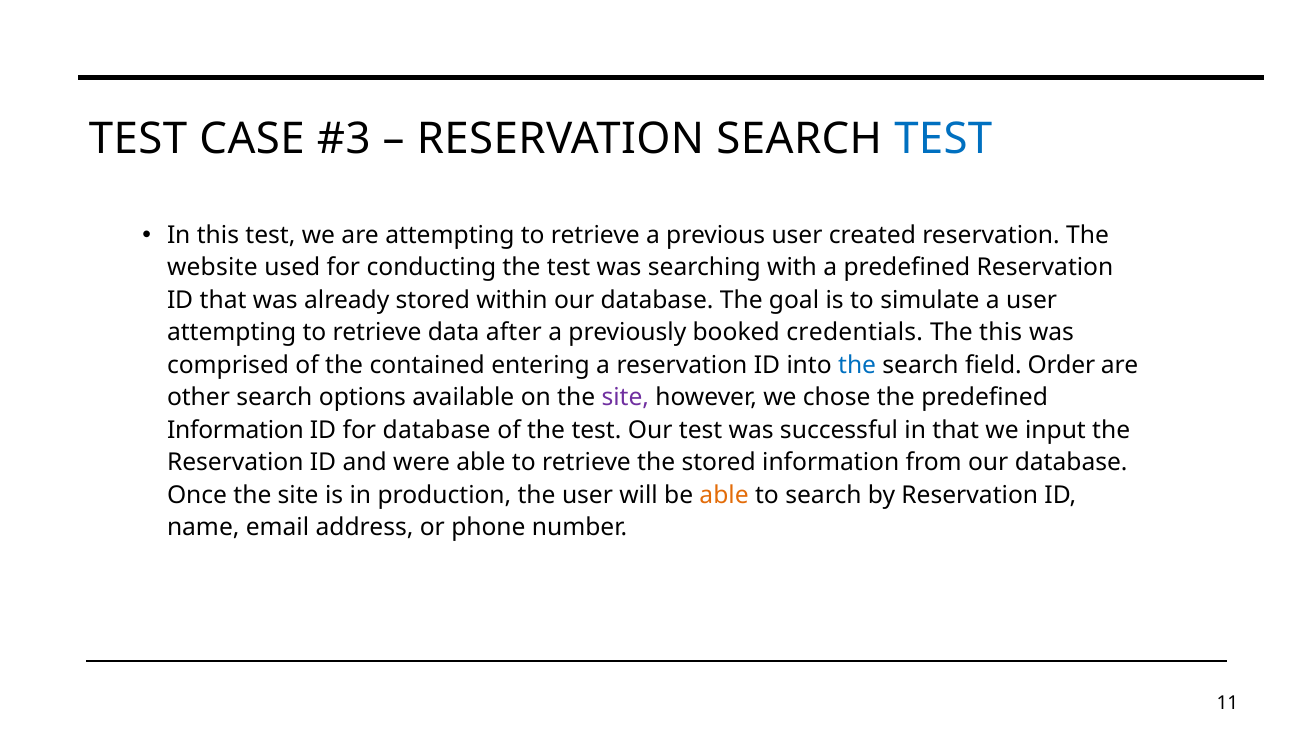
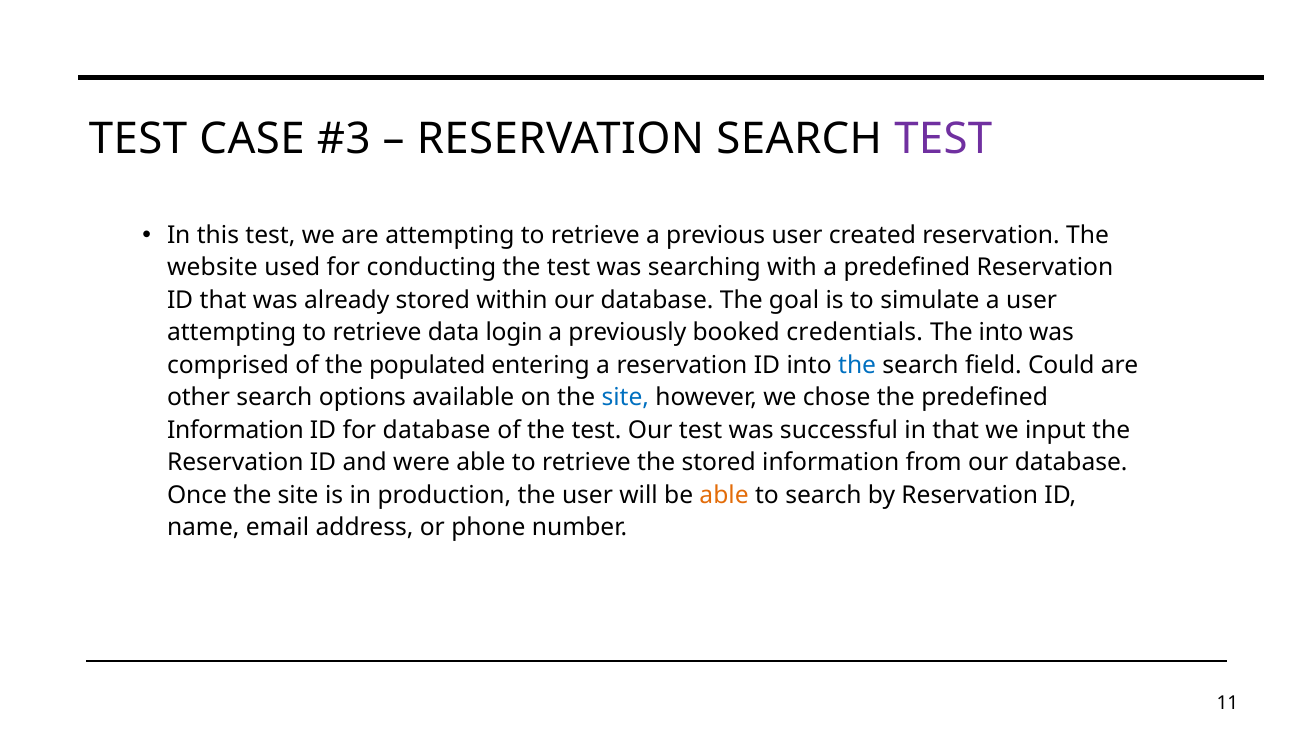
TEST colour: blue -> purple (943, 139)
after: after -> login (514, 333)
The this: this -> into (1001, 333)
contained: contained -> populated (427, 365)
Order: Order -> Could (1061, 365)
site colour: purple -> blue (625, 398)
